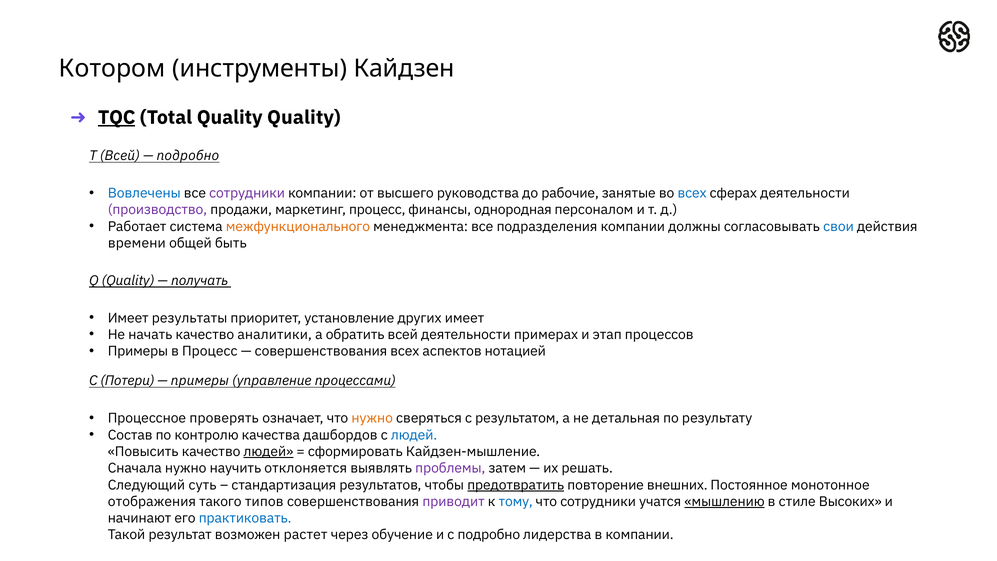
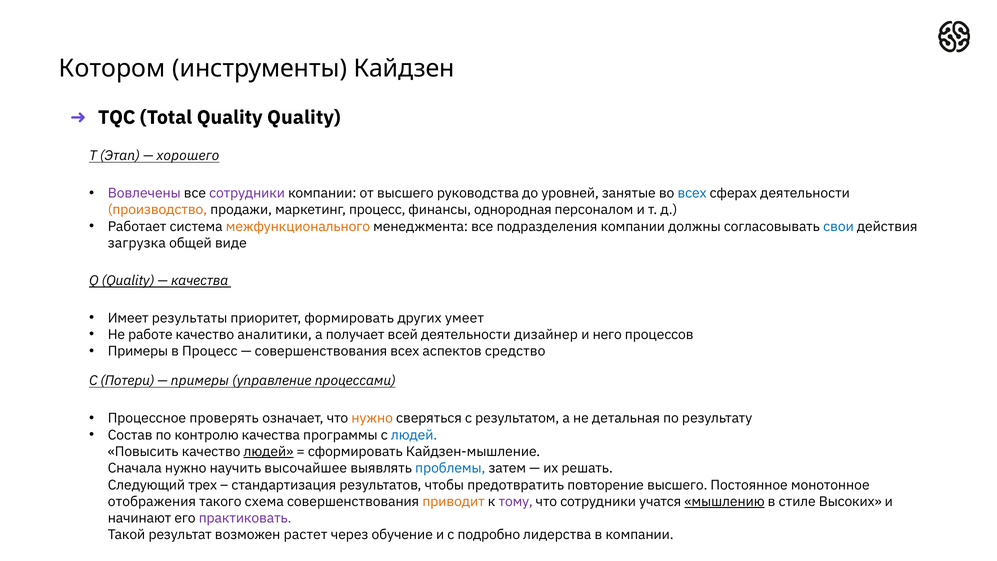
TQC underline: present -> none (117, 117)
T Всей: Всей -> Этап (120, 156)
подробно: подробно -> хорошего (188, 156)
Вовлечены colour: blue -> purple (144, 193)
рабочие: рабочие -> уровней (570, 193)
производство colour: purple -> orange (157, 210)
времени: времени -> загрузка (137, 243)
быть: быть -> виде (231, 243)
получать: получать -> качества (200, 281)
установление: установление -> формировать (349, 318)
других имеет: имеет -> умеет (464, 318)
начать: начать -> работе (150, 335)
обратить: обратить -> получает (355, 335)
примерах: примерах -> дизайнер (546, 335)
этап: этап -> него (607, 335)
нотацией: нотацией -> средство (515, 351)
дашбордов: дашбордов -> программы (340, 435)
отклоняется: отклоняется -> высочайшее (306, 468)
проблемы colour: purple -> blue (450, 468)
суть: суть -> трех (203, 485)
предотвратить underline: present -> none (516, 485)
повторение внешних: внешних -> высшего (677, 485)
типов: типов -> схема (264, 501)
приводит colour: purple -> orange (454, 501)
тому colour: blue -> purple (516, 501)
практиковать colour: blue -> purple (245, 518)
